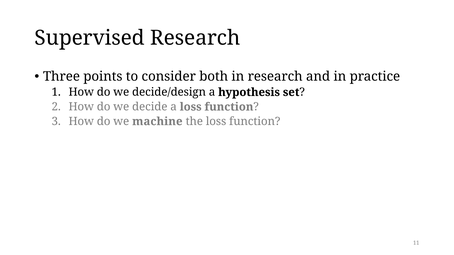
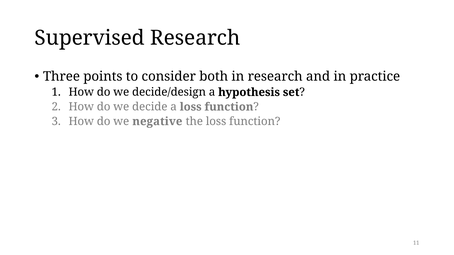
machine: machine -> negative (157, 122)
